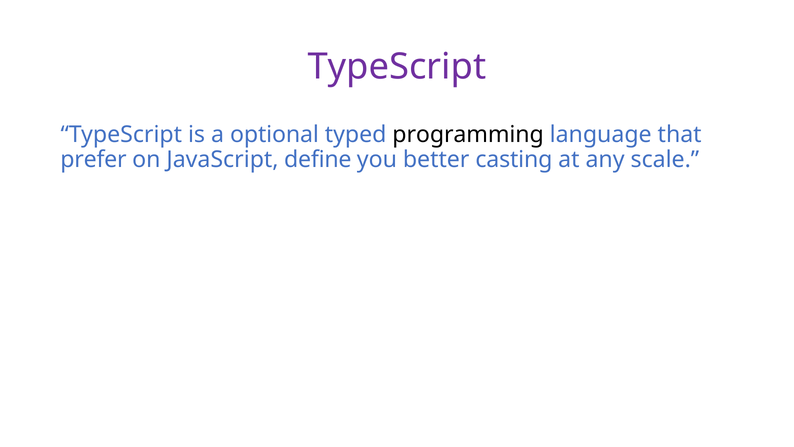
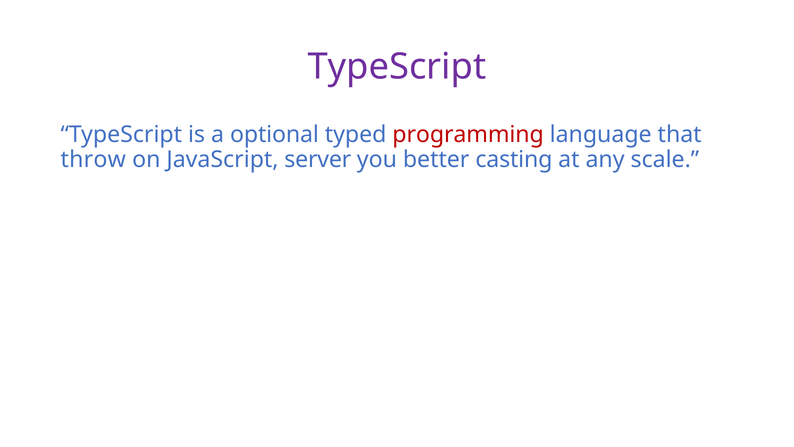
programming colour: black -> red (468, 134)
prefer: prefer -> throw (93, 159)
define: define -> server (318, 159)
